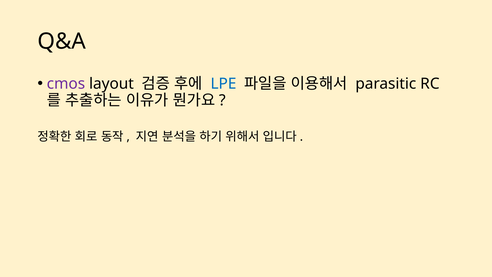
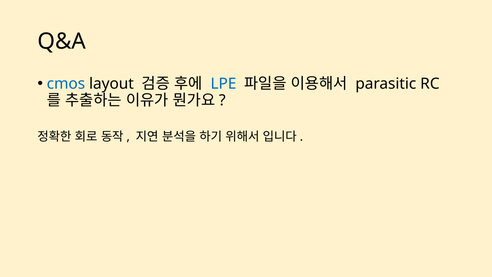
cmos colour: purple -> blue (66, 84)
